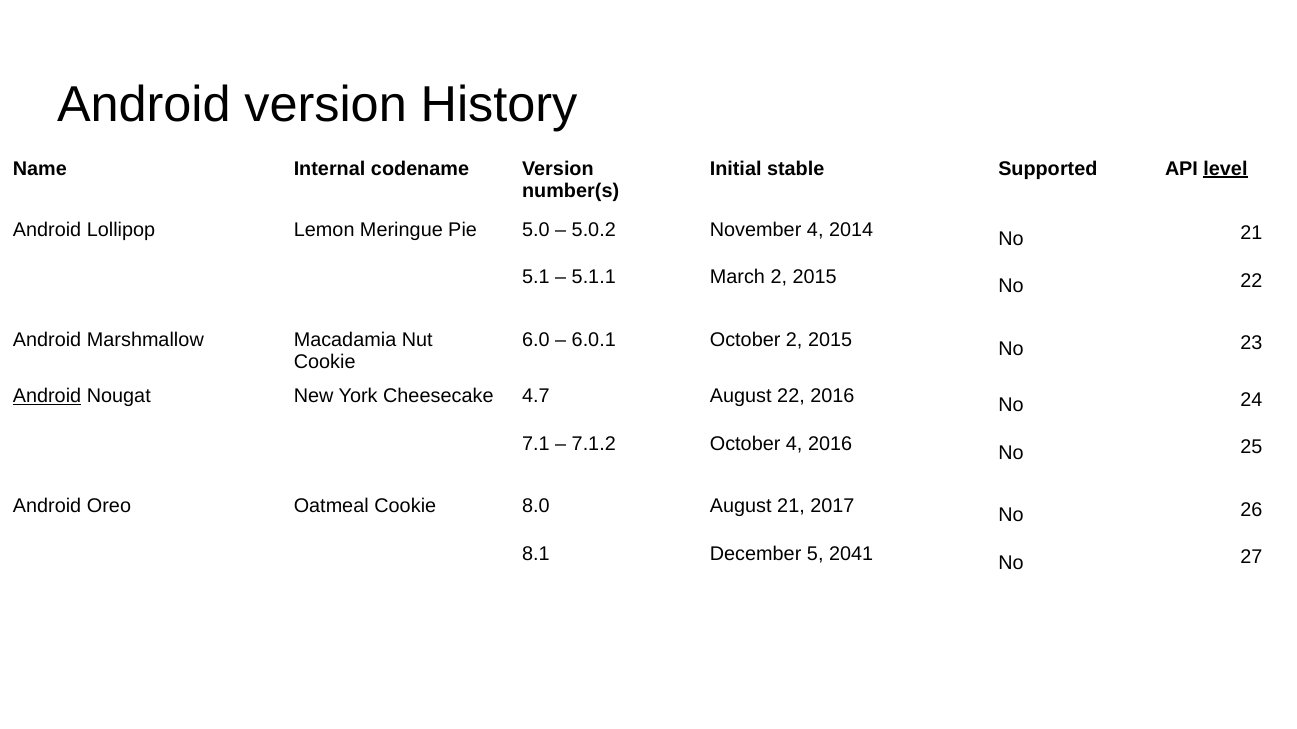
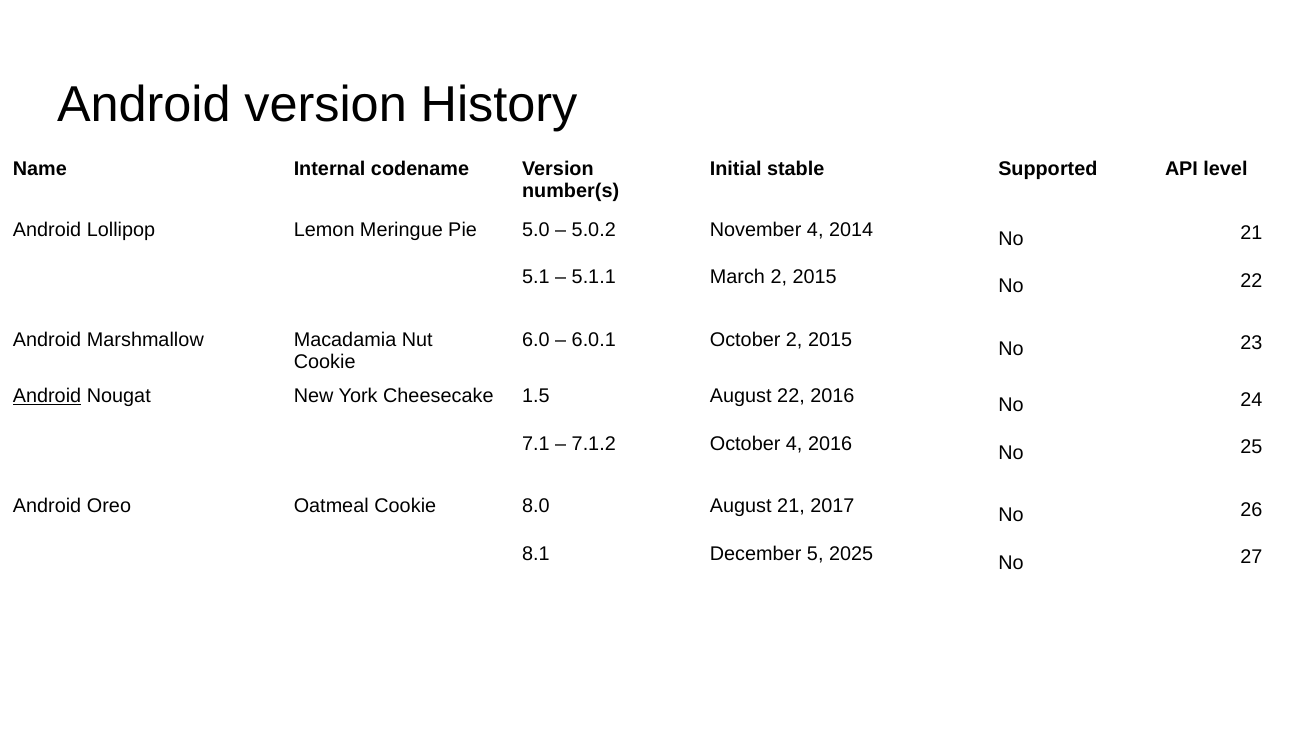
level underline: present -> none (1225, 169)
4.7: 4.7 -> 1.5 (536, 397)
2041: 2041 -> 2025 (851, 555)
